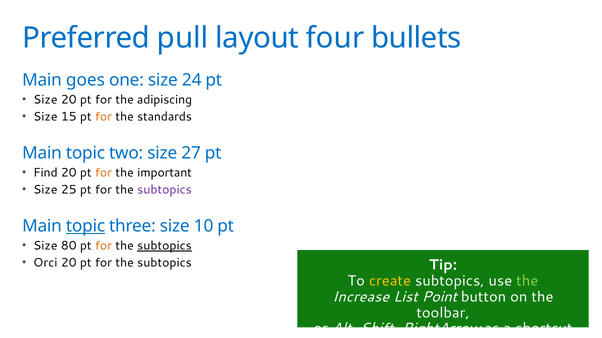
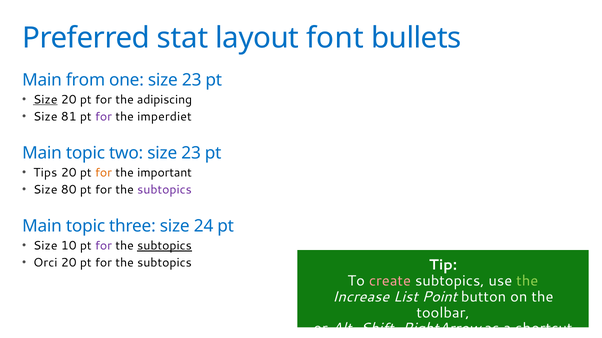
pull: pull -> stat (183, 38)
four: four -> font (335, 38)
goes: goes -> from (86, 80)
one size 24: 24 -> 23 (192, 80)
Size underline: none -> present (45, 100)
15: 15 -> 81 (69, 117)
for colour: orange -> purple (104, 117)
standards: standards -> imperdiet (164, 117)
two size 27: 27 -> 23 (191, 153)
Find: Find -> Tips (45, 173)
25: 25 -> 80 (69, 190)
topic underline: present -> none (86, 226)
10: 10 -> 24 (204, 226)
80: 80 -> 10 (69, 246)
for colour: orange -> purple (104, 246)
create colour: yellow -> pink (390, 281)
